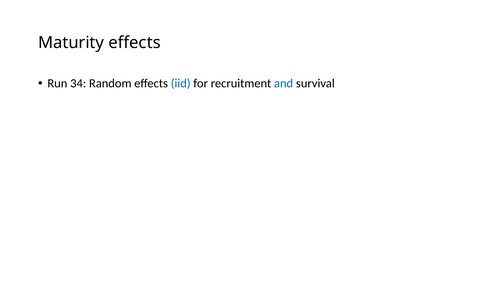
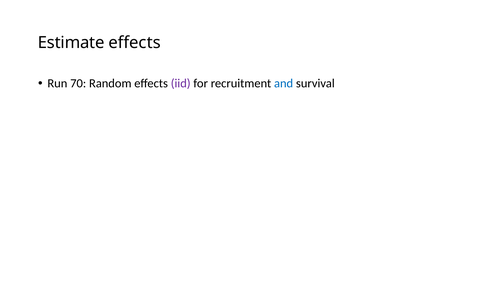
Maturity: Maturity -> Estimate (71, 43)
34: 34 -> 70 (78, 84)
iid colour: blue -> purple (181, 84)
